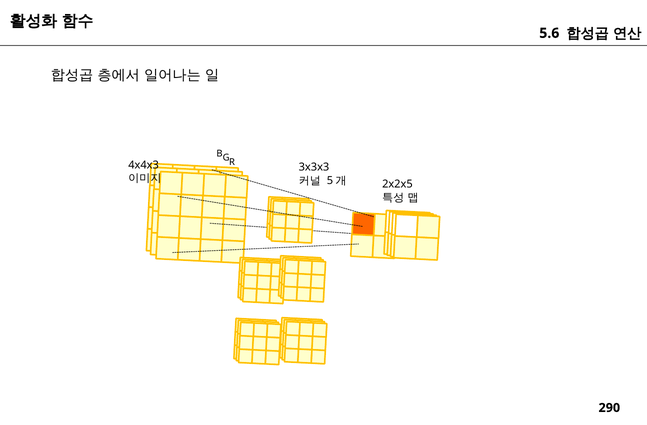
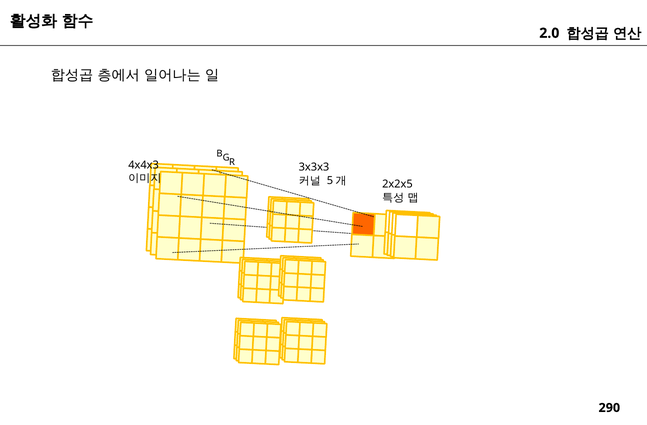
5.6: 5.6 -> 2.0 (549, 33)
